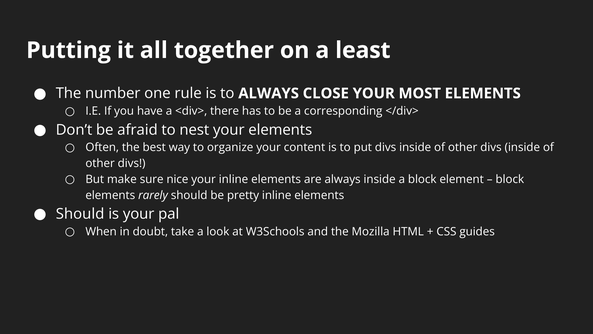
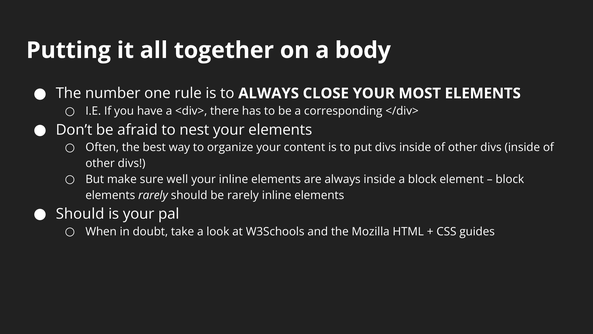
least: least -> body (363, 50)
nice: nice -> well (177, 179)
be pretty: pretty -> rarely (243, 195)
